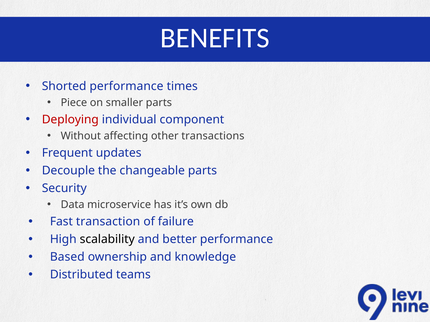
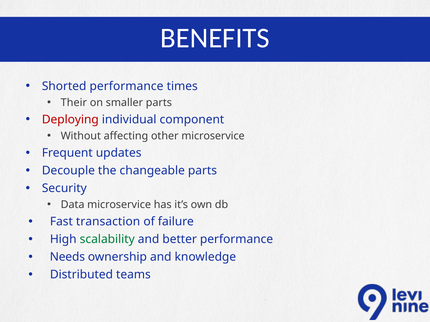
Piece: Piece -> Their (74, 103)
other transactions: transactions -> microservice (213, 136)
scalability colour: black -> green (107, 240)
Based: Based -> Needs (67, 257)
